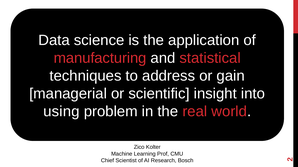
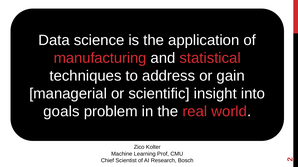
using: using -> goals (61, 112)
